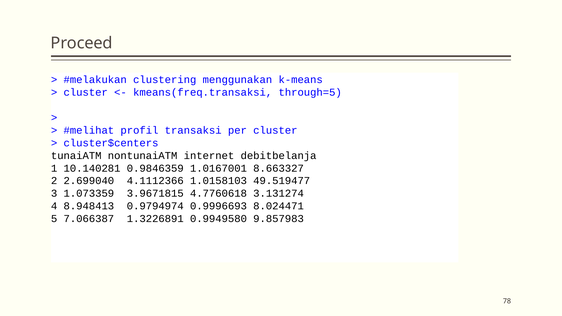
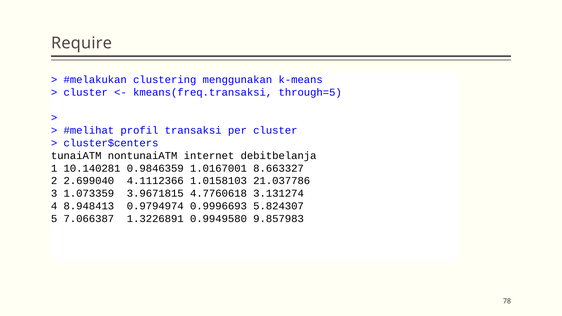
Proceed: Proceed -> Require (81, 43)
49.519477: 49.519477 -> 21.037786 (282, 181)
8.024471: 8.024471 -> 5.824307 (279, 206)
